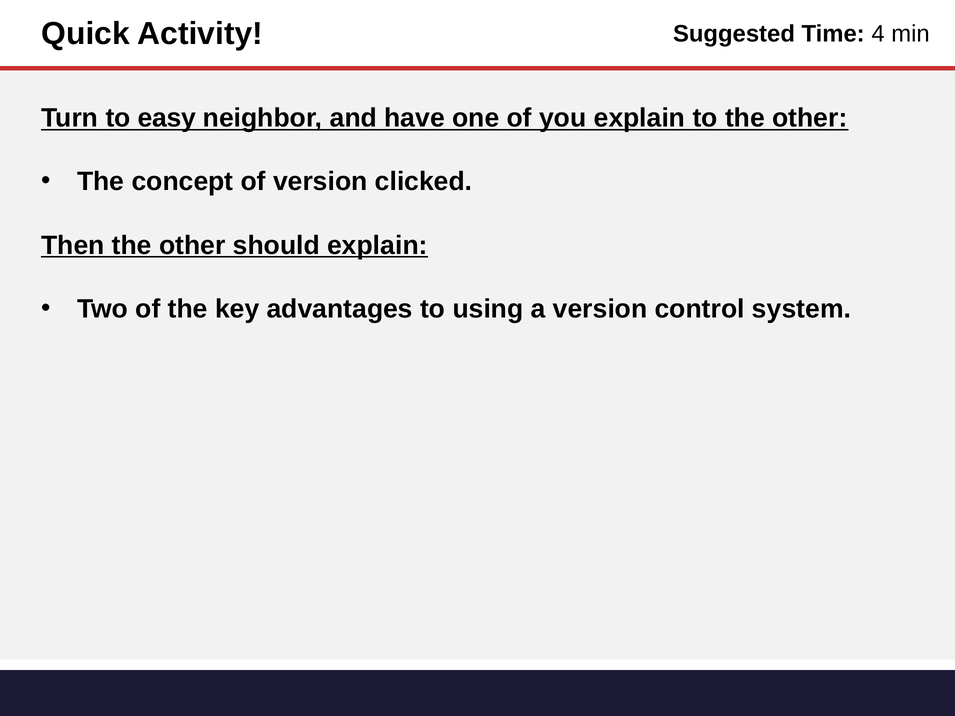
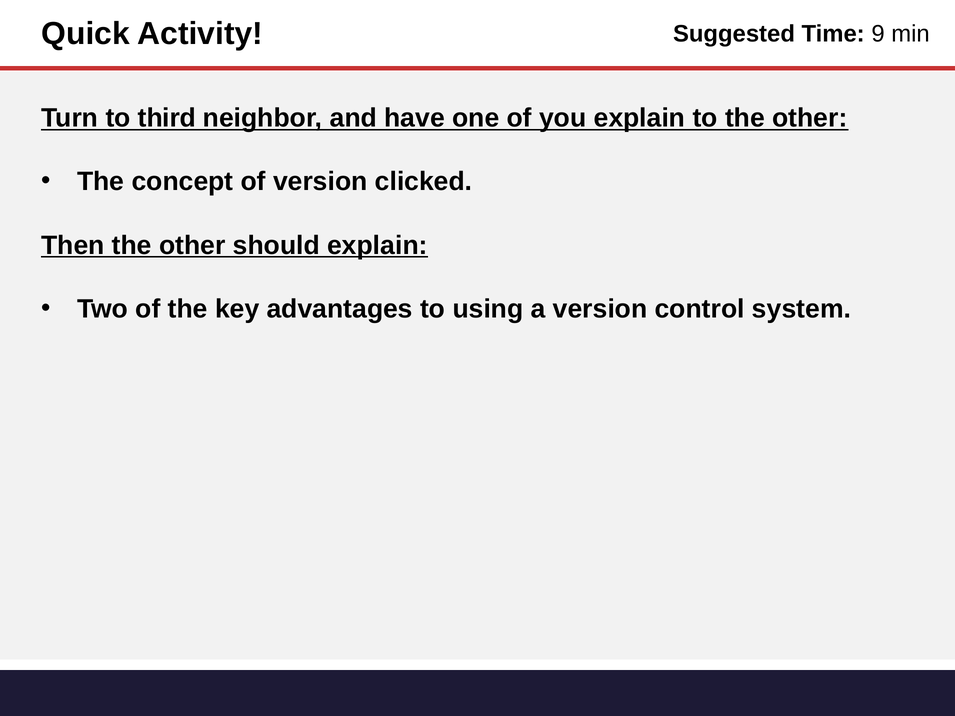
4: 4 -> 9 (878, 34)
easy: easy -> third (167, 118)
